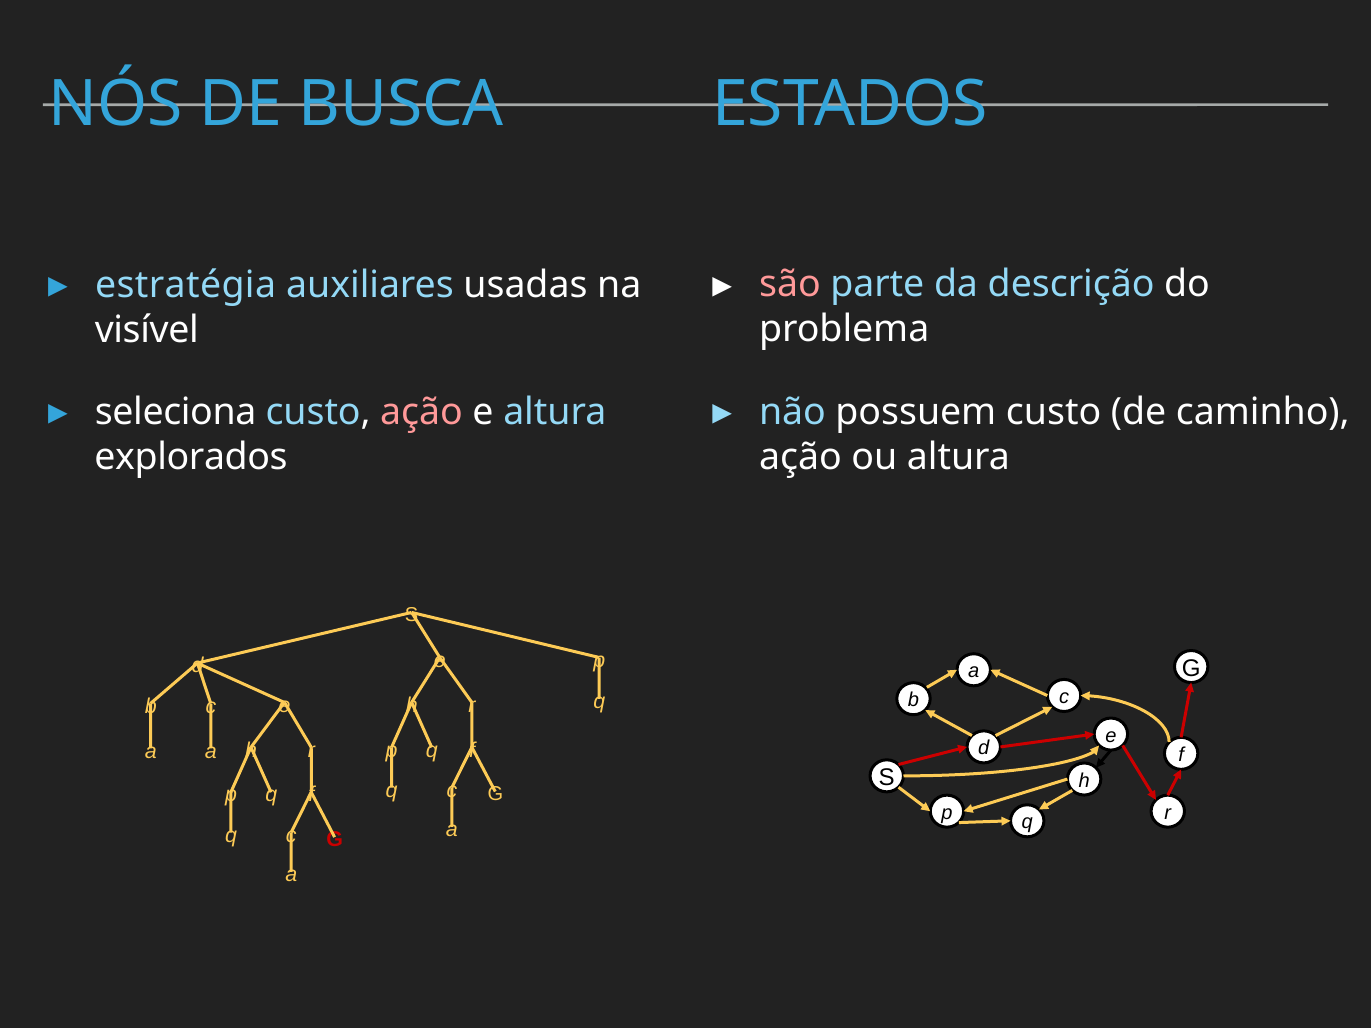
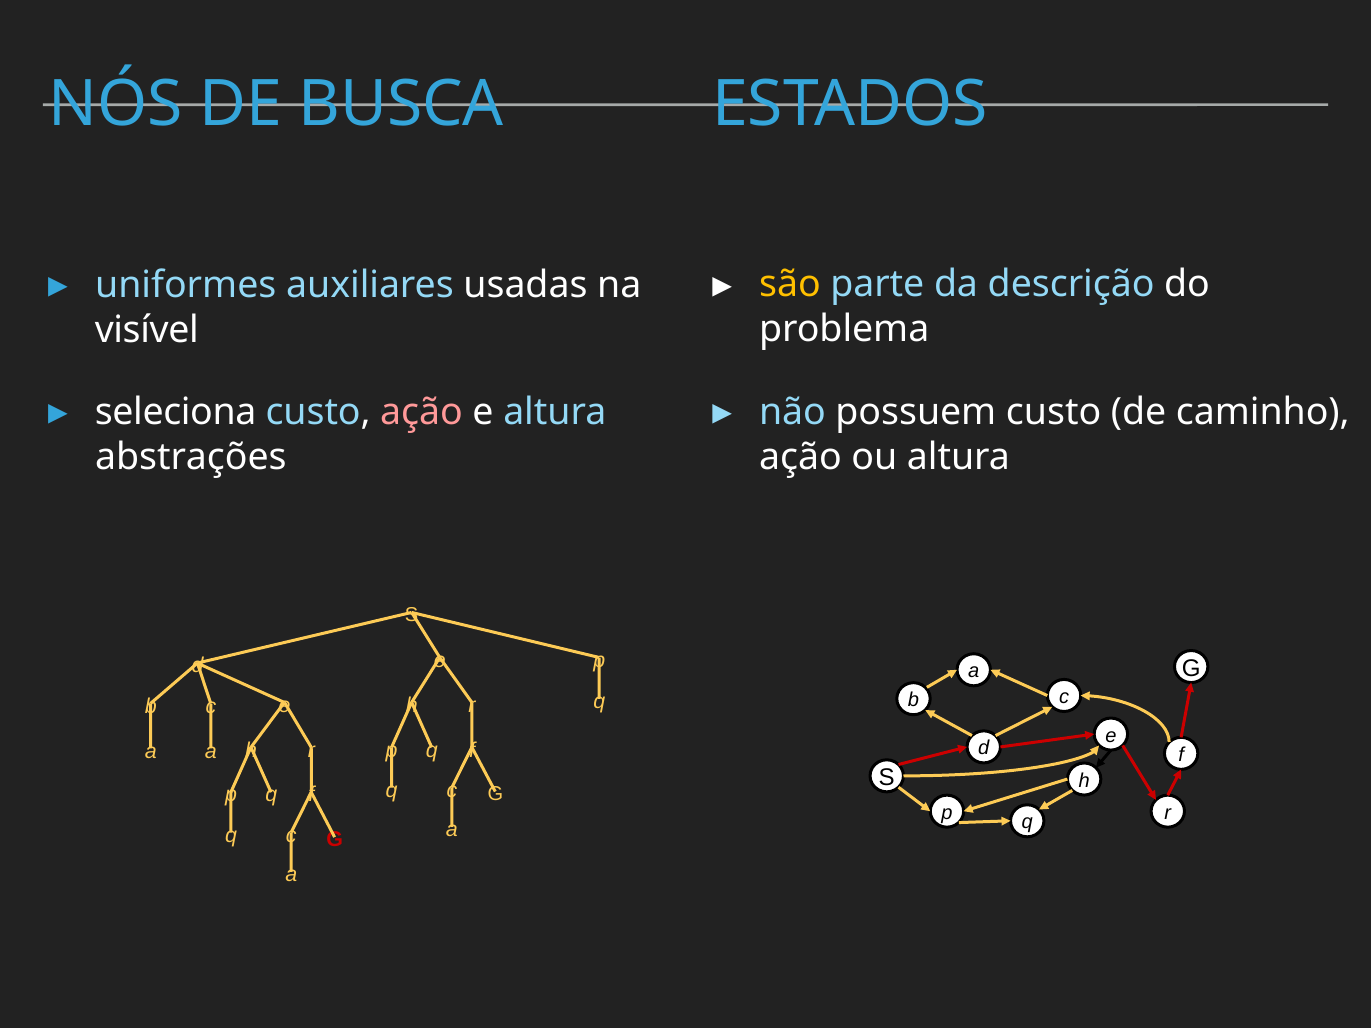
estratégia: estratégia -> uniformes (186, 285)
são colour: pink -> yellow (790, 285)
explorados: explorados -> abstrações (191, 457)
